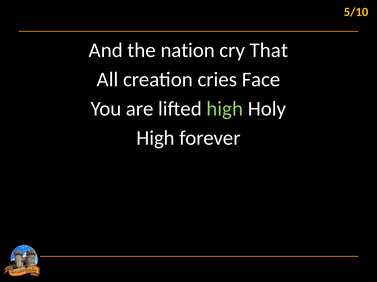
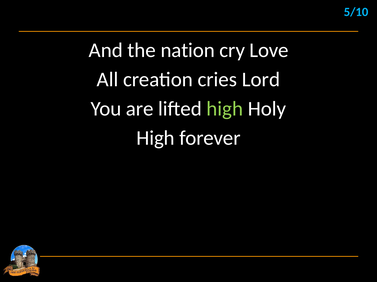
5/10 colour: yellow -> light blue (356, 12)
That: That -> Love (269, 50)
Face: Face -> Lord (261, 80)
